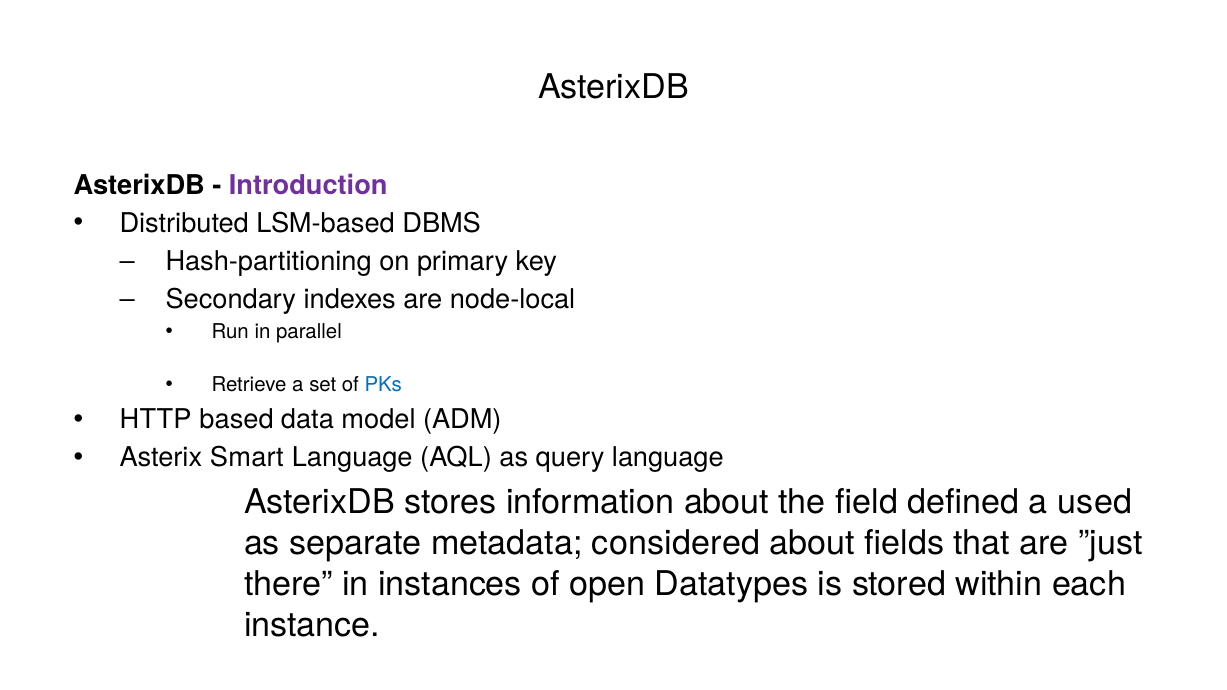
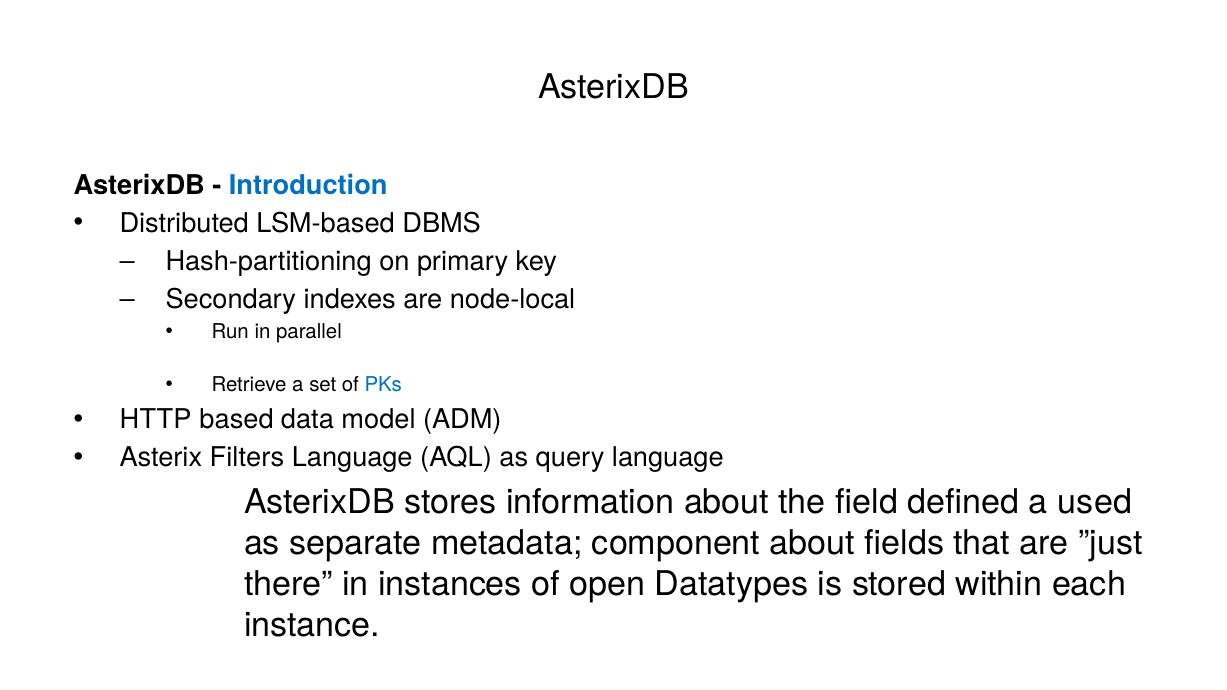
Introduction colour: purple -> blue (308, 185)
Smart: Smart -> Filters (247, 458)
considered: considered -> component (676, 543)
